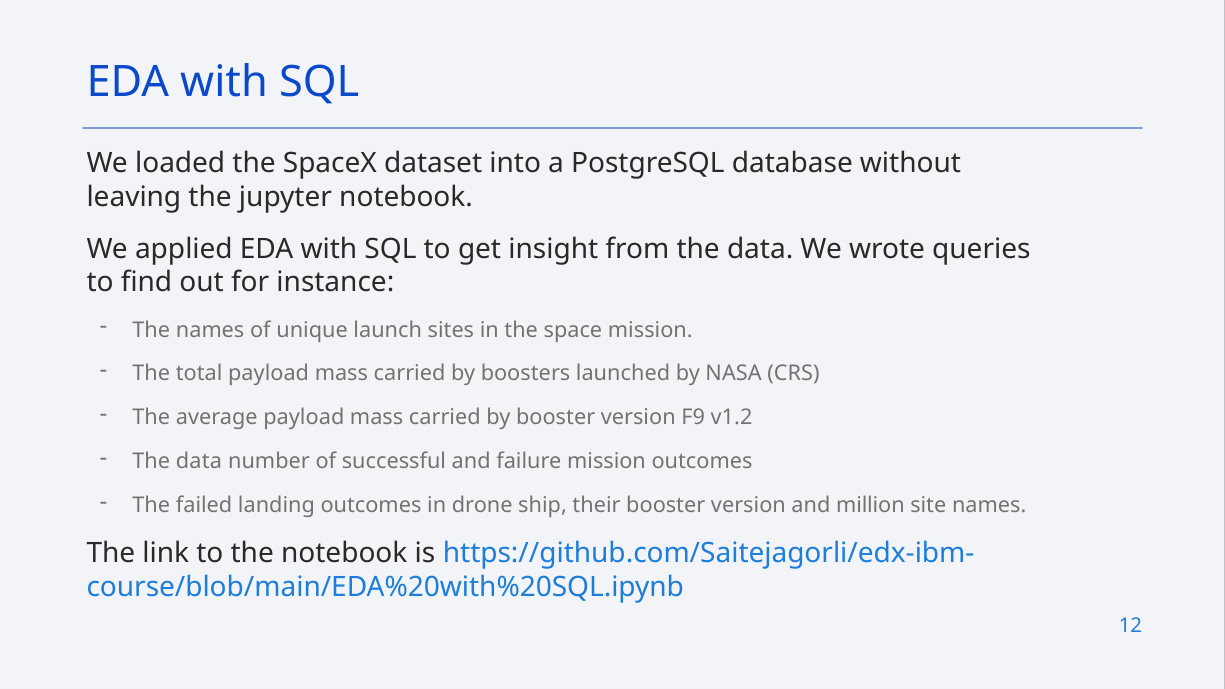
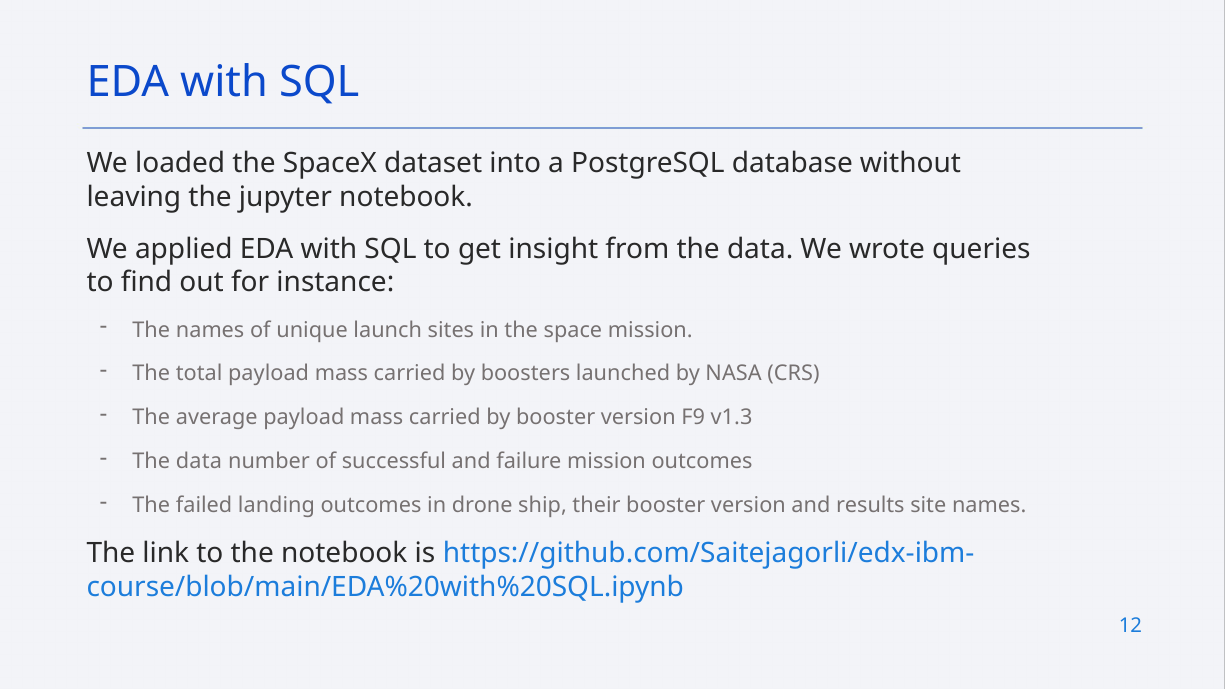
v1.2: v1.2 -> v1.3 (732, 418)
million: million -> results (870, 506)
